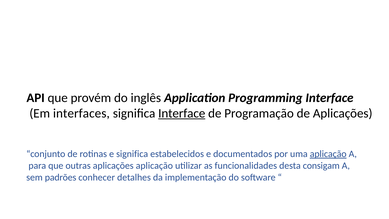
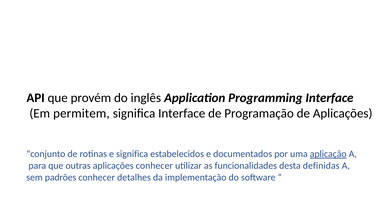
interfaces: interfaces -> permitem (81, 113)
Interface underline: present -> none (182, 113)
aplicações aplicação: aplicação -> conhecer (154, 165)
consigam: consigam -> definidas (321, 165)
